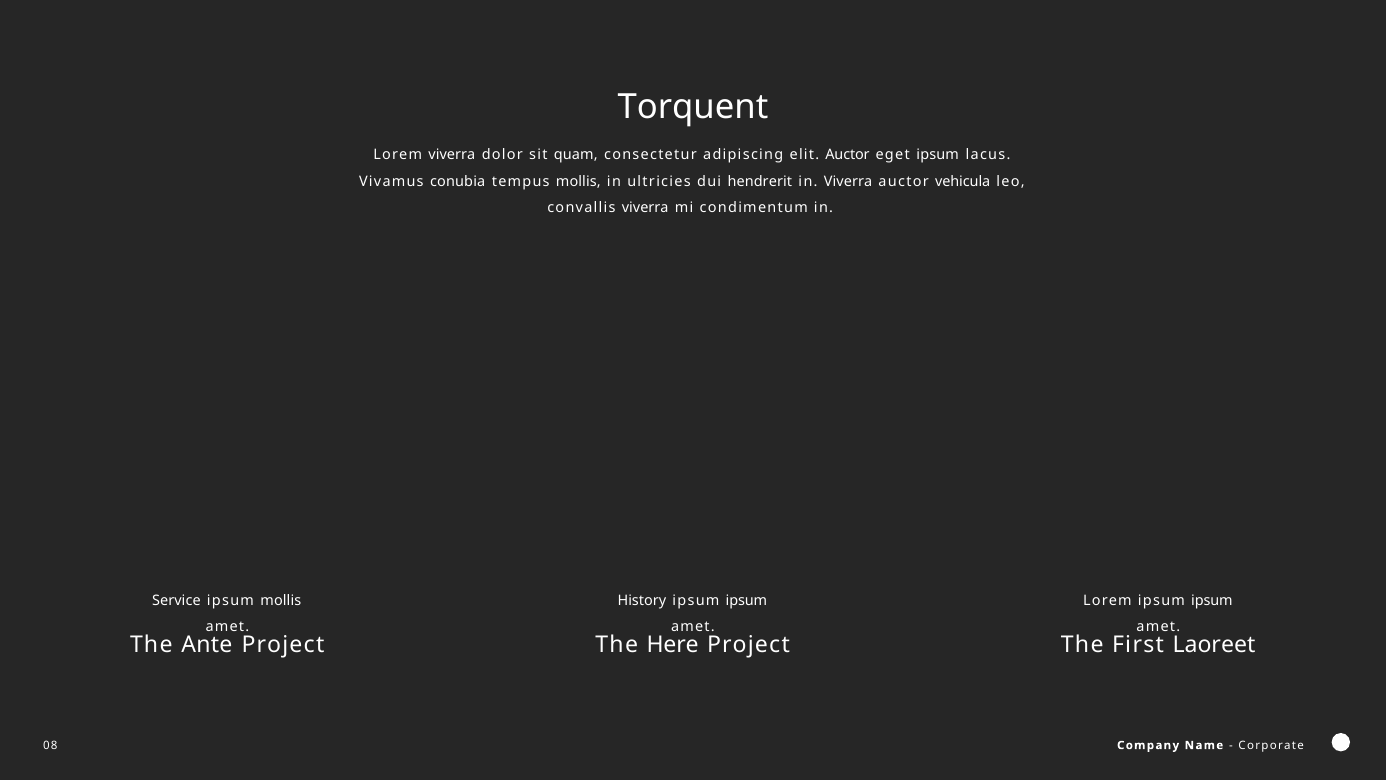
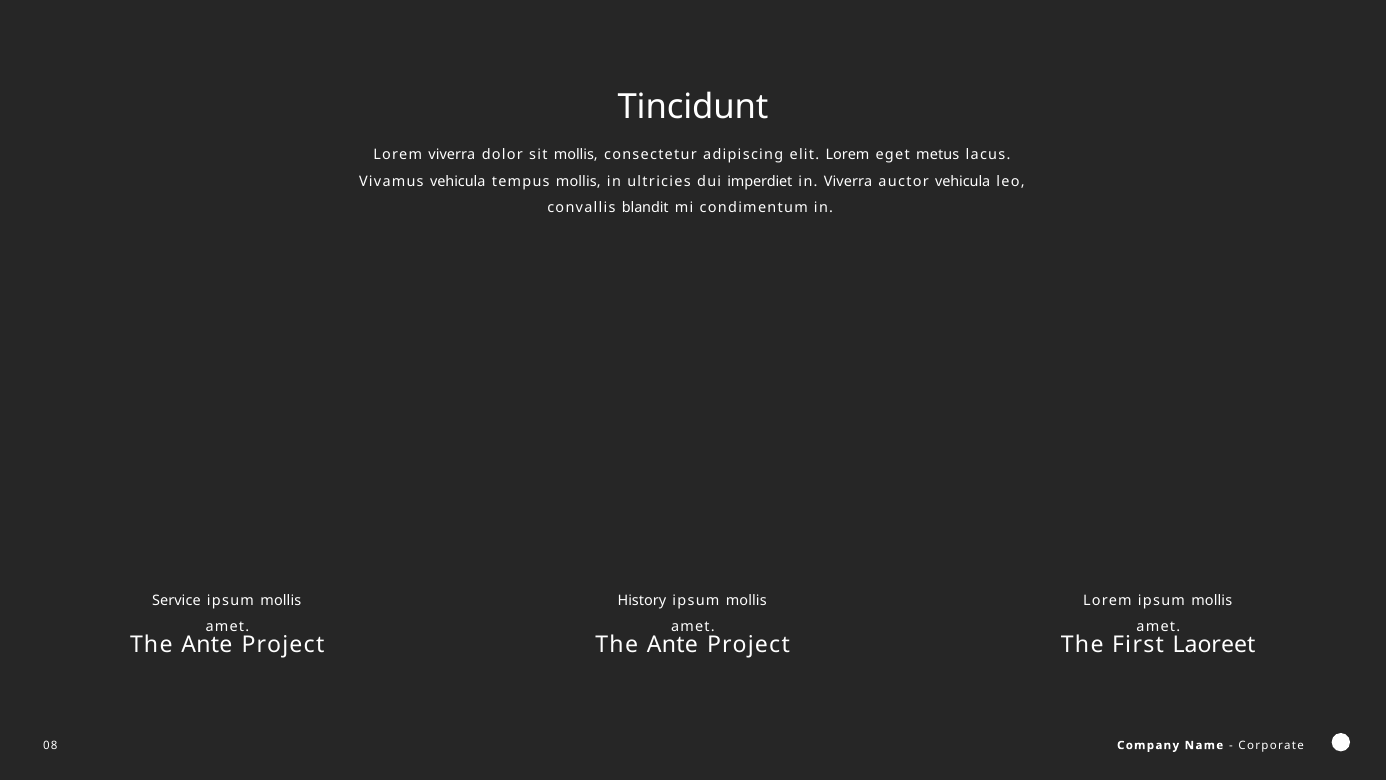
Torquent: Torquent -> Tincidunt (693, 107)
sit quam: quam -> mollis (576, 155)
elit Auctor: Auctor -> Lorem (847, 155)
eget ipsum: ipsum -> metus (938, 155)
Vivamus conubia: conubia -> vehicula (458, 181)
hendrerit: hendrerit -> imperdiet (760, 181)
convallis viverra: viverra -> blandit (645, 207)
ipsum: ipsum -> mollis (746, 600)
Lorem ipsum ipsum: ipsum -> mollis (1212, 600)
Here: Here -> Ante (672, 645)
